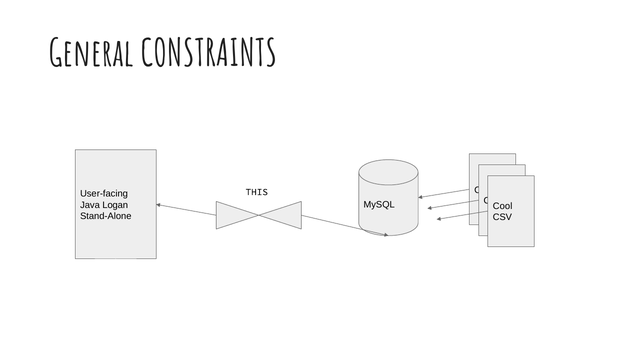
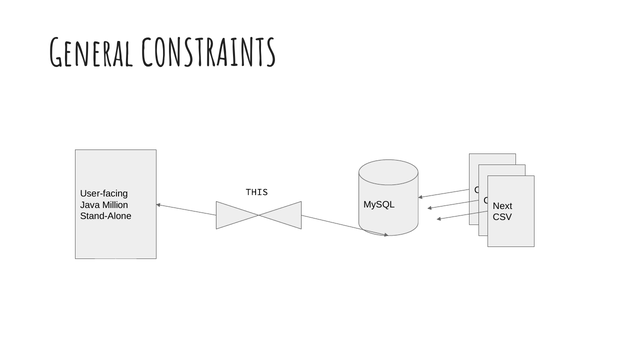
Logan: Logan -> Million (115, 205)
Cool: Cool -> Next (503, 206)
